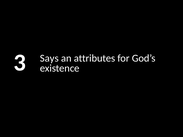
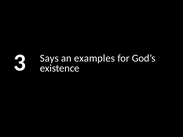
attributes: attributes -> examples (94, 58)
